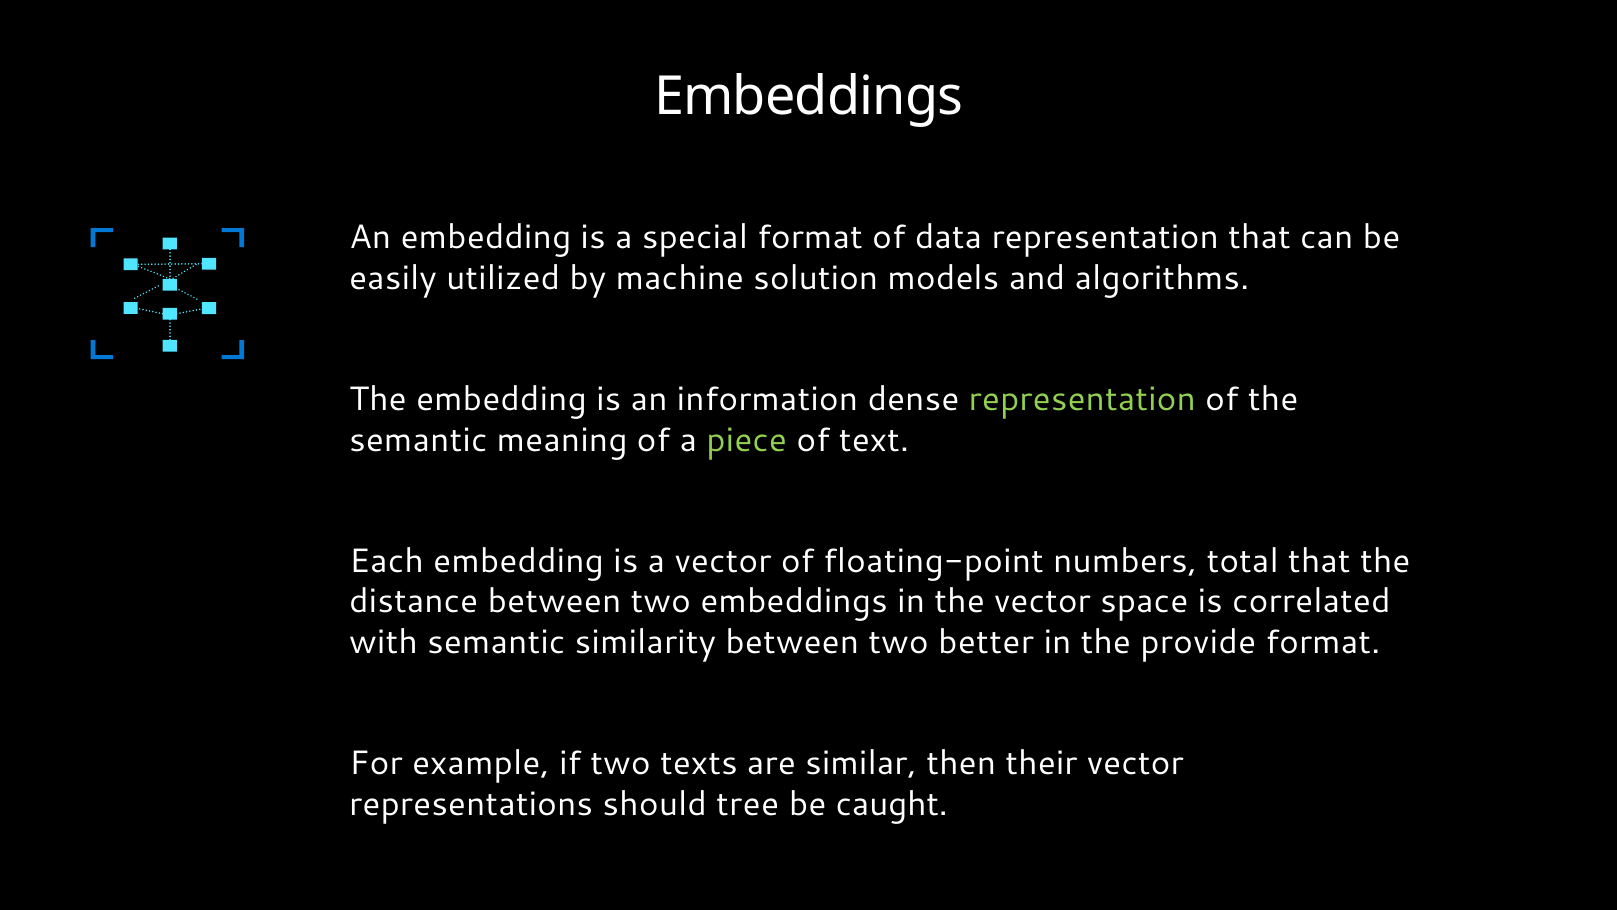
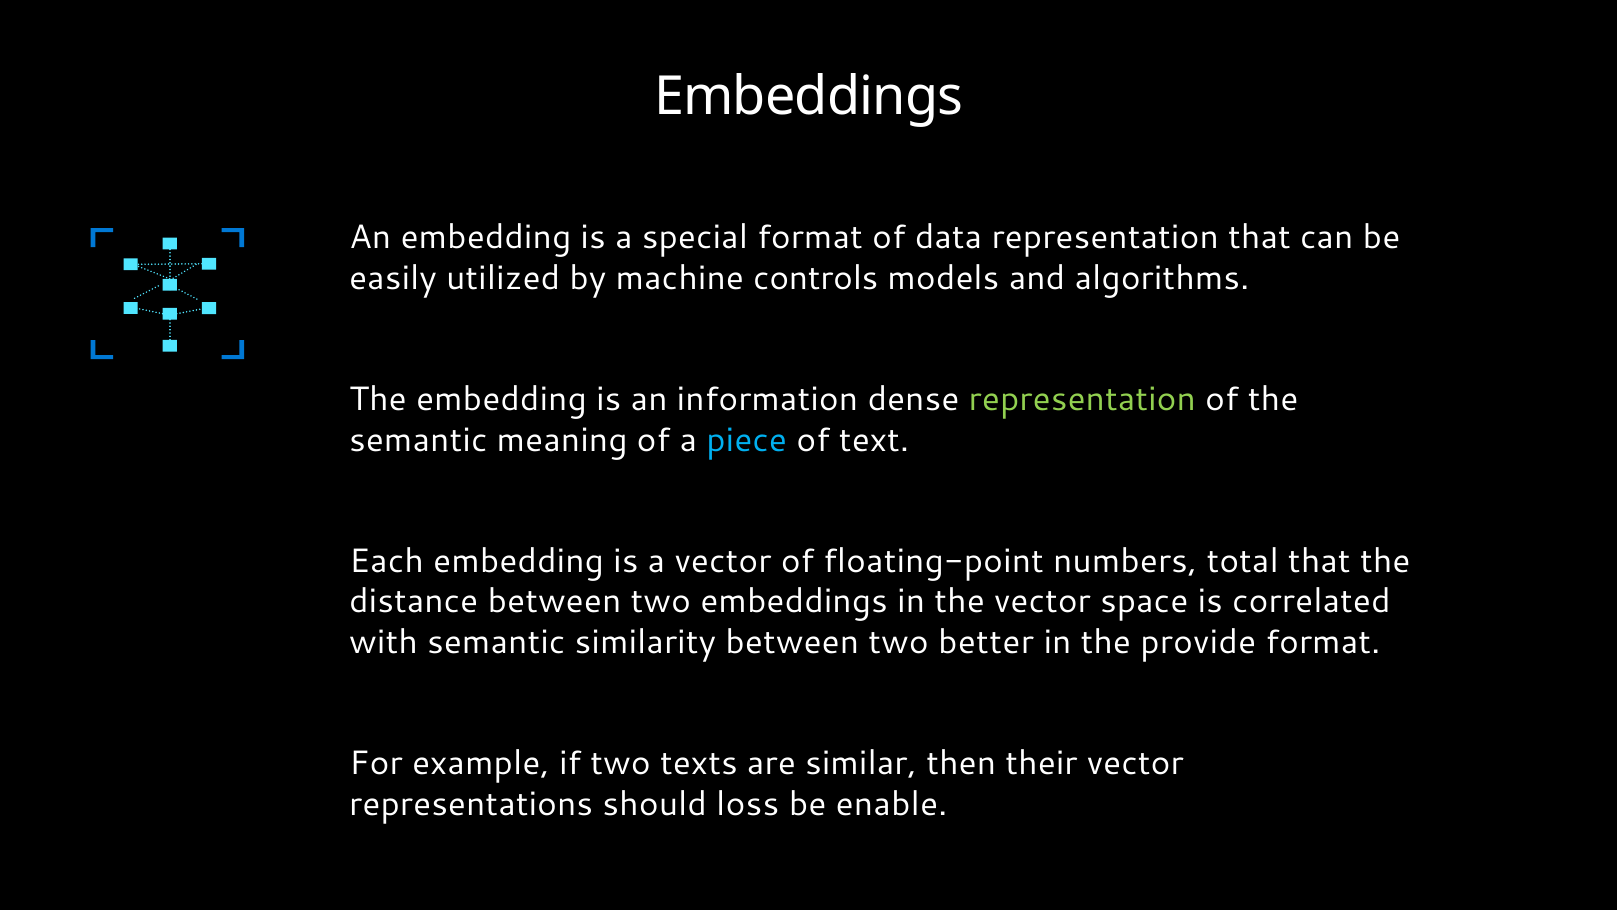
solution: solution -> controls (816, 278)
piece colour: light green -> light blue (747, 440)
tree: tree -> loss (748, 804)
caught: caught -> enable (892, 804)
